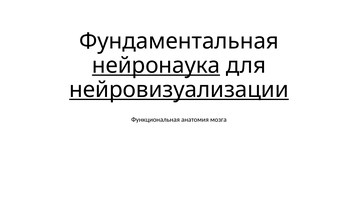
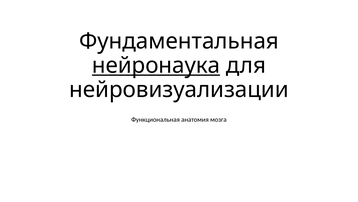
нейровизуализации underline: present -> none (179, 89)
